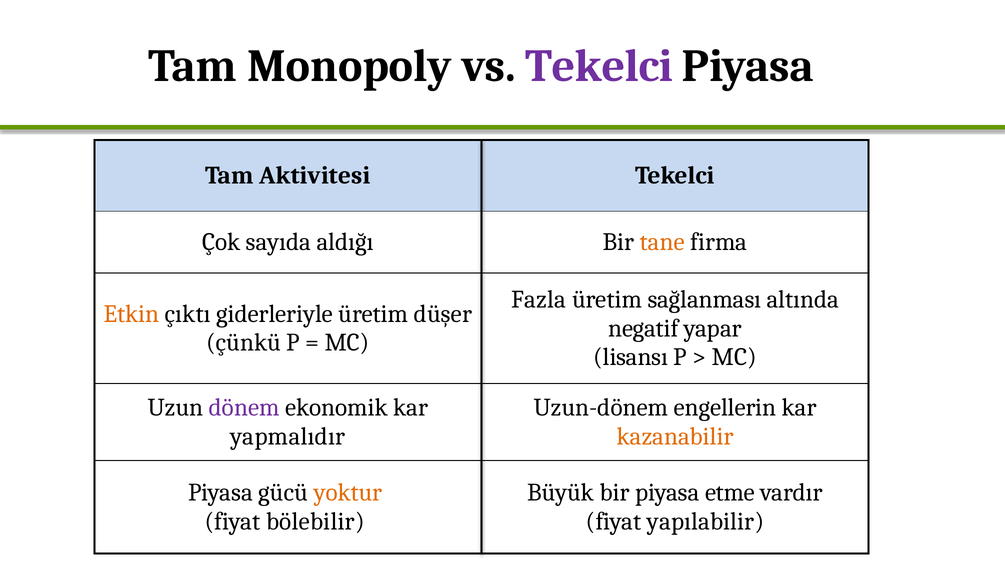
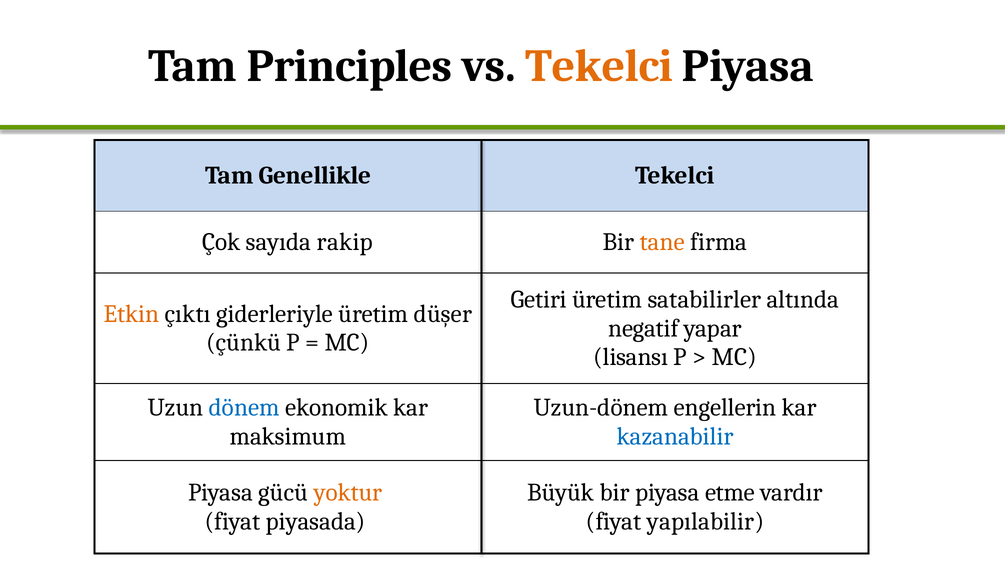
Monopoly: Monopoly -> Principles (350, 66)
Tekelci colour: purple -> orange (599, 66)
Aktivitesi: Aktivitesi -> Genellikle (315, 176)
aldığı: aldığı -> rakip (345, 242)
Fazla: Fazla -> Getiri (539, 299)
sağlanması: sağlanması -> satabilirler (704, 299)
dönem colour: purple -> blue (244, 408)
yapmalıdır: yapmalıdır -> maksimum (288, 437)
kazanabilir colour: orange -> blue (675, 437)
bölebilir: bölebilir -> piyasada (316, 522)
